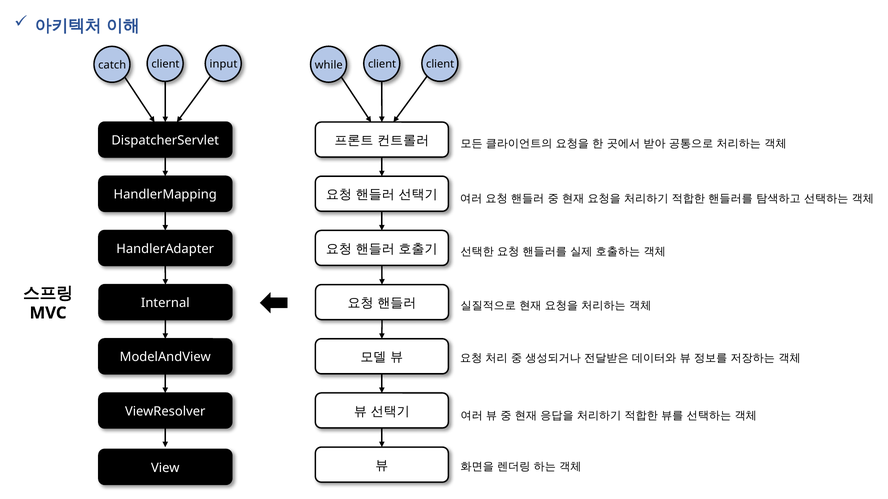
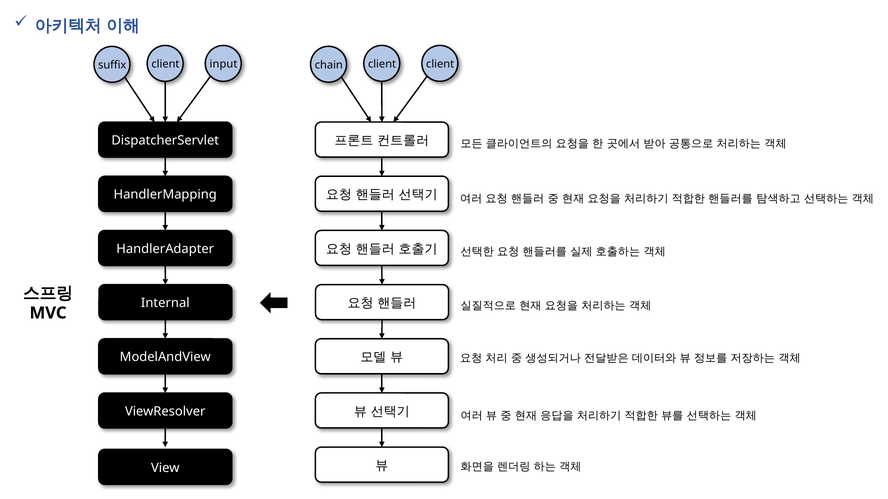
while: while -> chain (329, 65)
catch: catch -> suffix (112, 65)
